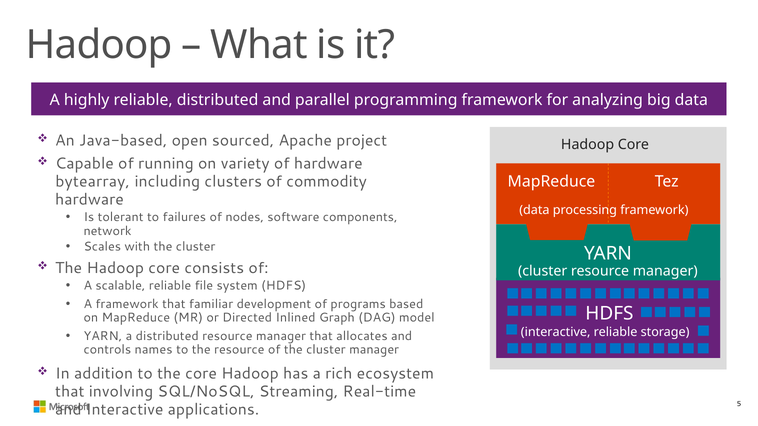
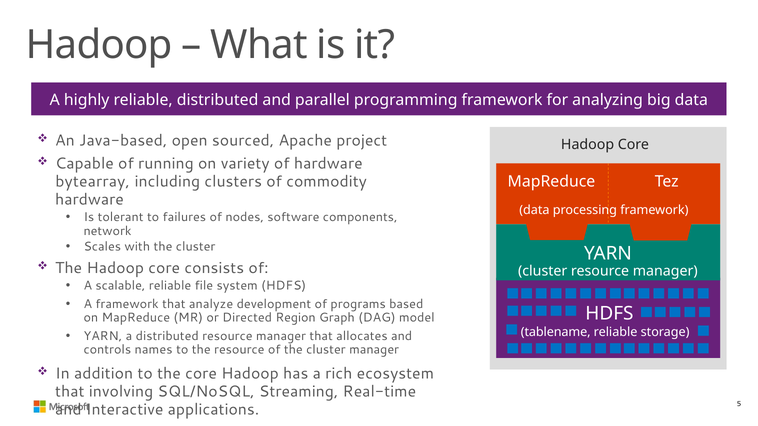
familiar: familiar -> analyze (211, 304)
Inlined: Inlined -> Region (296, 318)
interactive: interactive -> tablename (556, 332)
